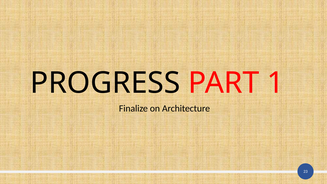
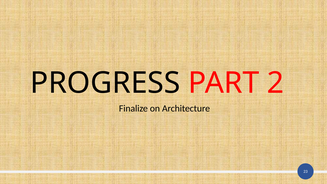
1: 1 -> 2 (276, 83)
